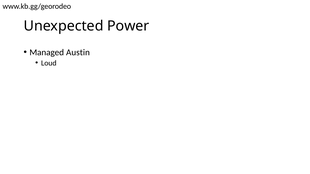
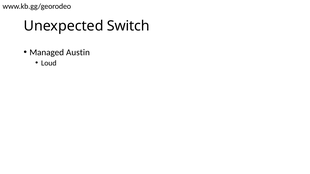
Power: Power -> Switch (128, 26)
